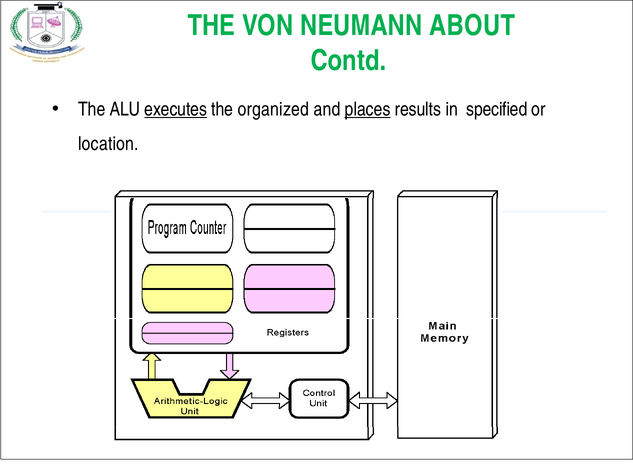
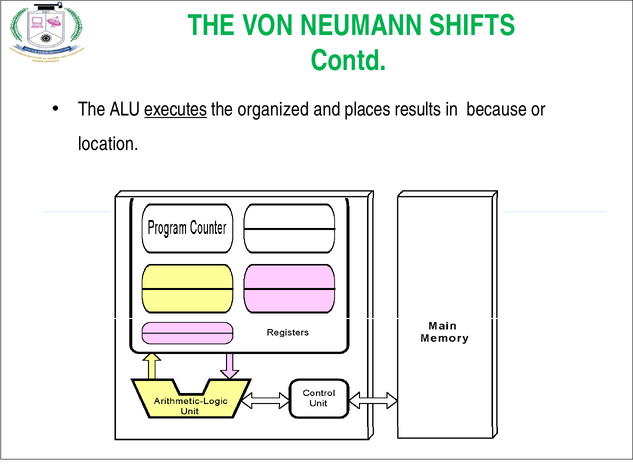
ABOUT: ABOUT -> SHIFTS (472, 26)
places underline: present -> none (368, 109)
specified: specified -> because (497, 109)
